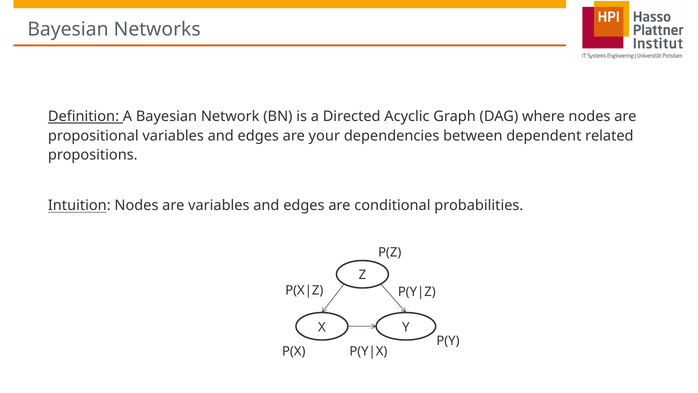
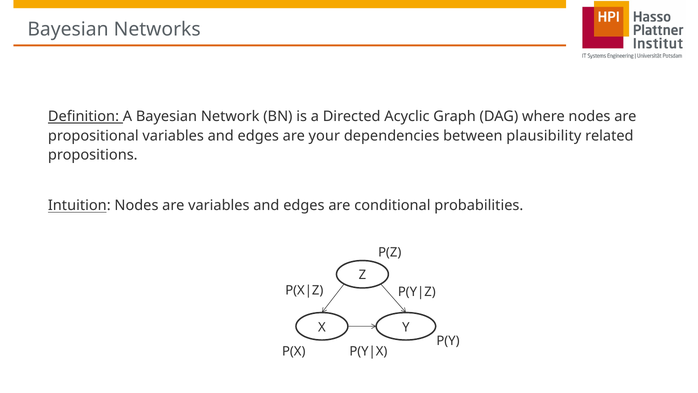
dependent: dependent -> plausibility (544, 136)
